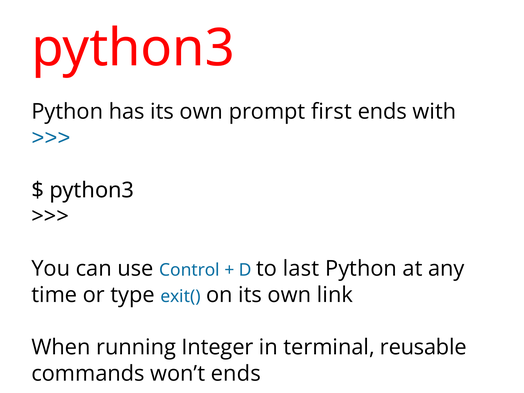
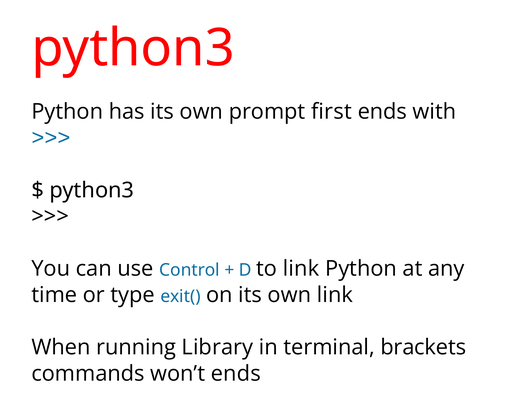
to last: last -> link (301, 269)
Integer: Integer -> Library (217, 347)
reusable: reusable -> brackets (423, 347)
